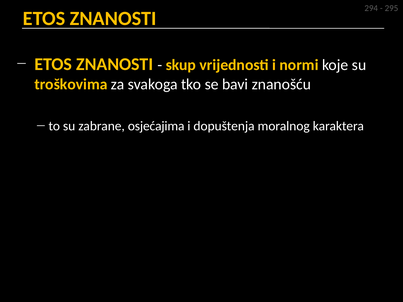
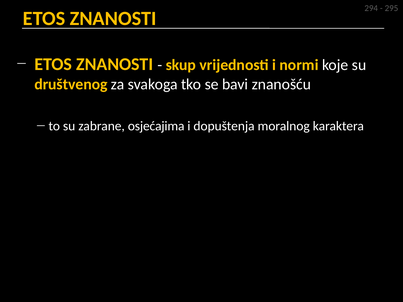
troškovima: troškovima -> društvenog (71, 84)
